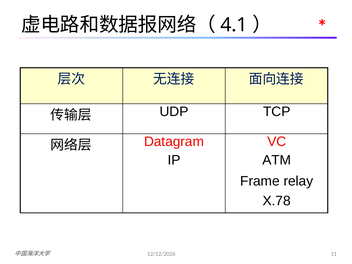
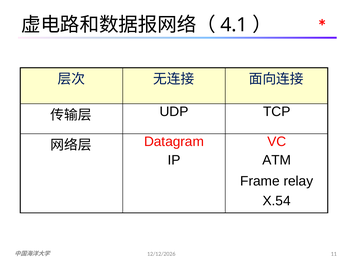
X.78: X.78 -> X.54 (277, 201)
